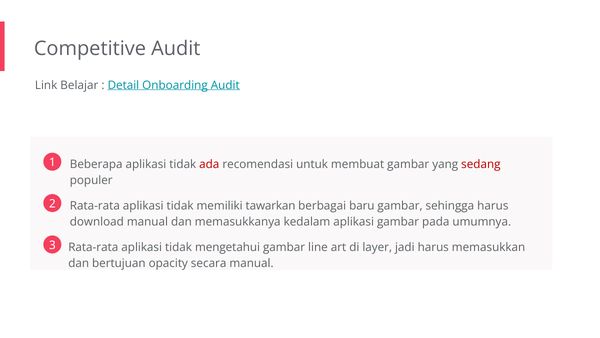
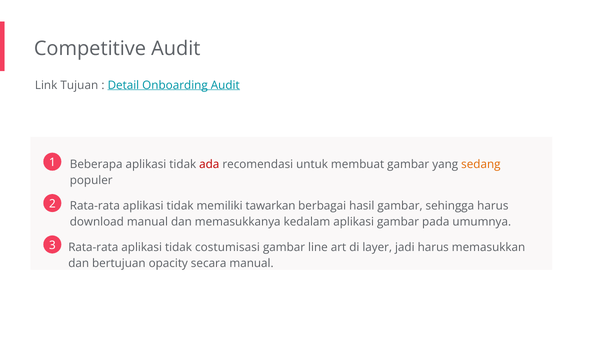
Belajar: Belajar -> Tujuan (79, 85)
sedang colour: red -> orange (481, 164)
baru: baru -> hasil (362, 206)
mengetahui: mengetahui -> costumisasi (227, 247)
